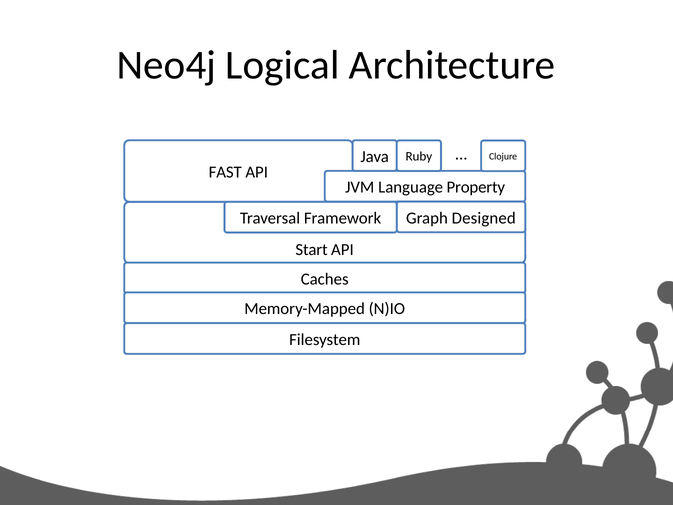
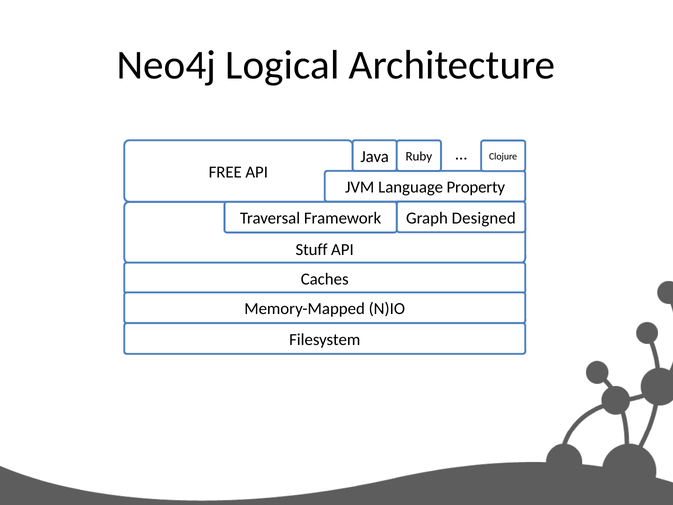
FAST: FAST -> FREE (225, 172)
Start: Start -> Stuff (312, 249)
